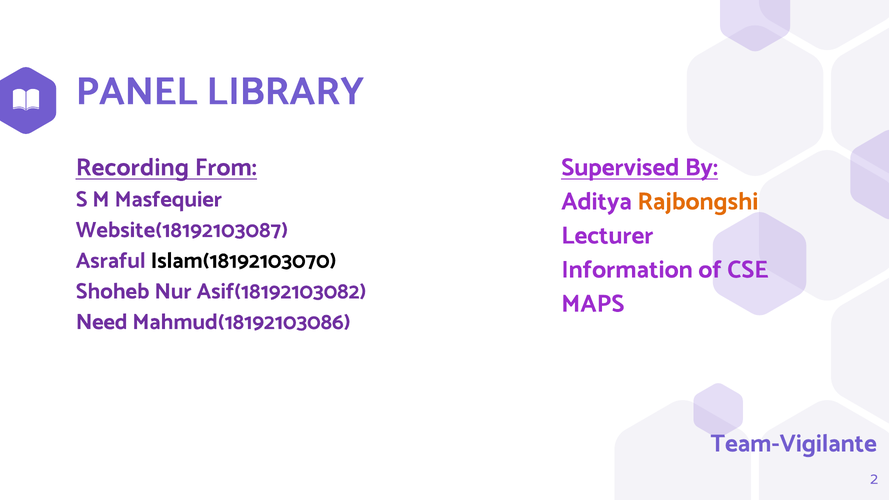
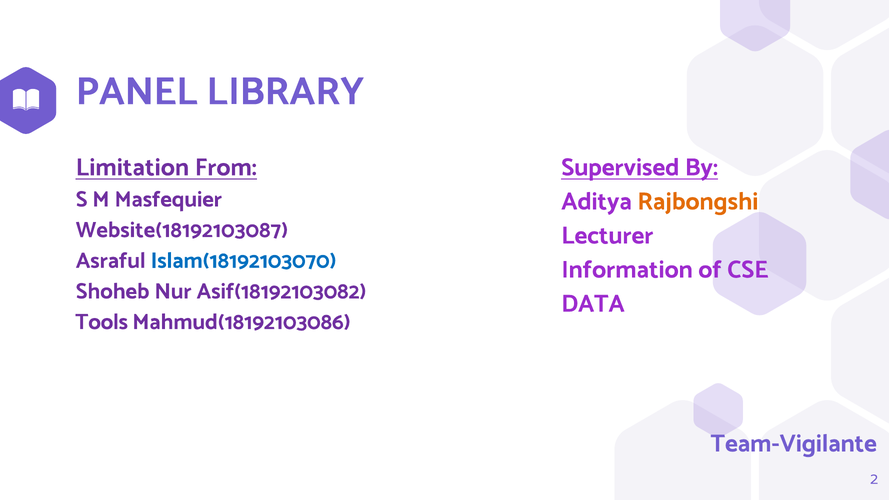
Recording: Recording -> Limitation (132, 167)
Islam(18192103070 colour: black -> blue (244, 260)
MAPS: MAPS -> DATA (593, 304)
Need: Need -> Tools (102, 322)
